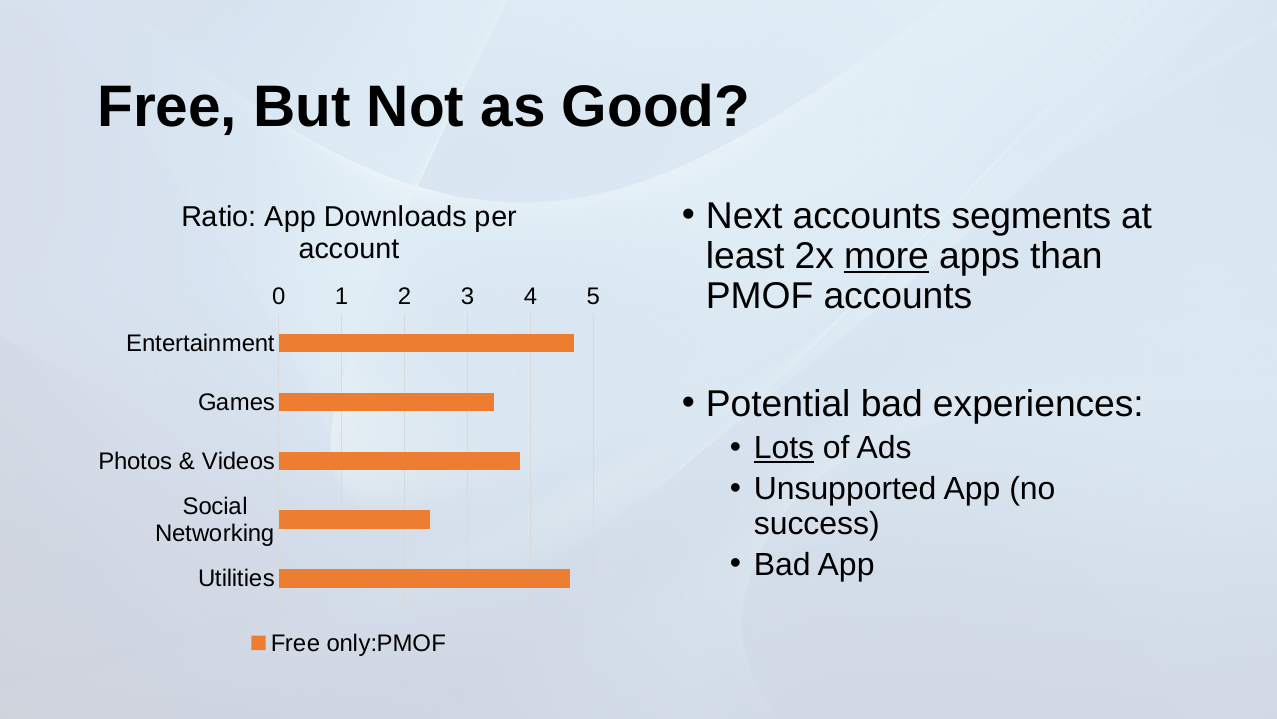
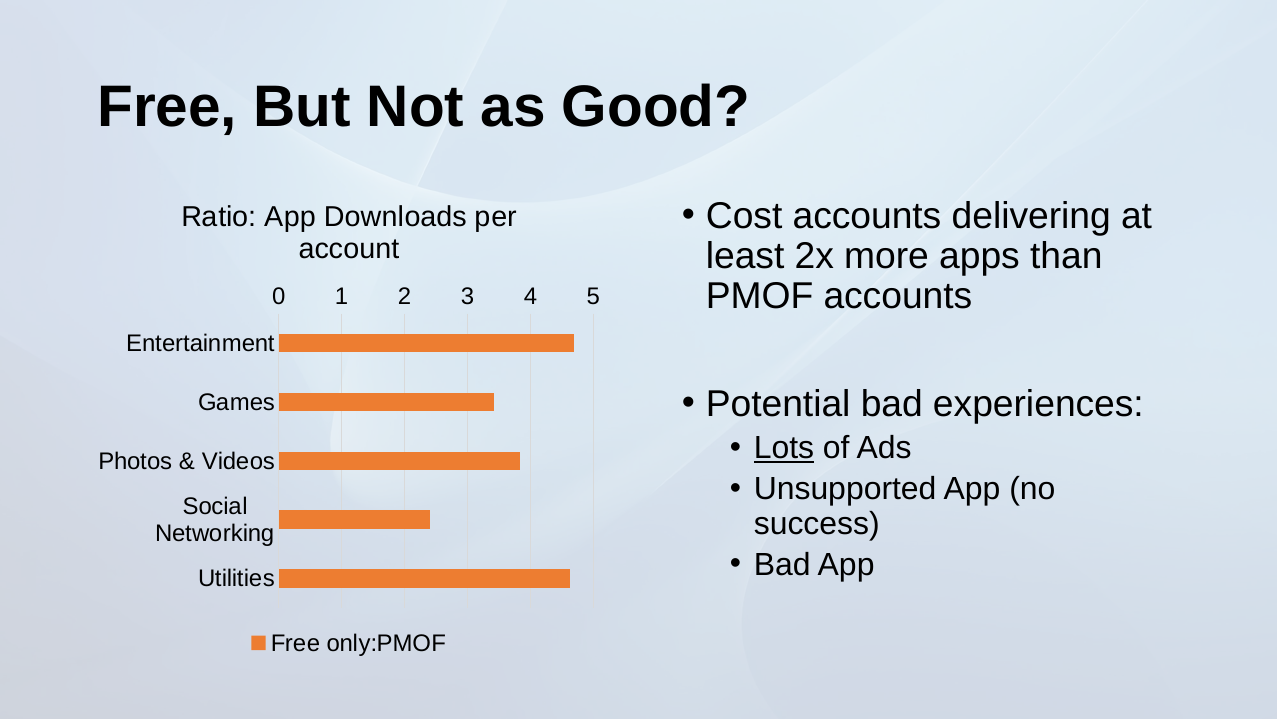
Next: Next -> Cost (744, 216)
segments: segments -> delivering (1031, 216)
more underline: present -> none (887, 256)
